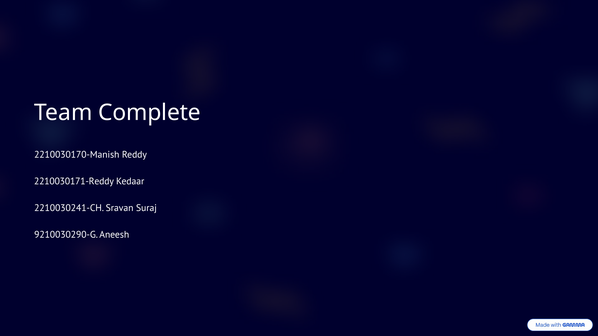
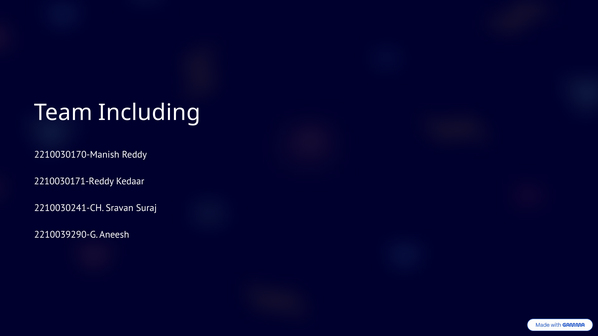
Complete: Complete -> Including (149, 113)
9210030290-G: 9210030290-G -> 2210039290-G (66, 235)
